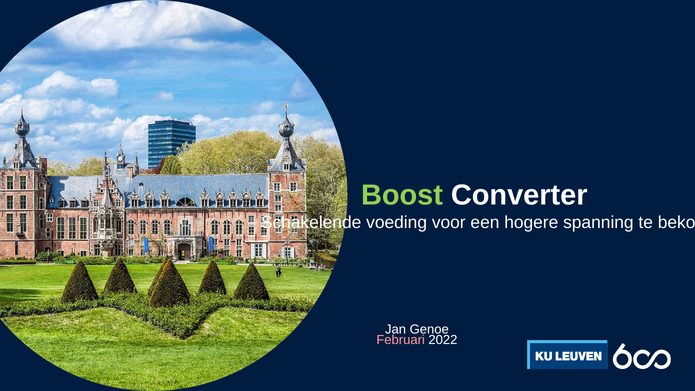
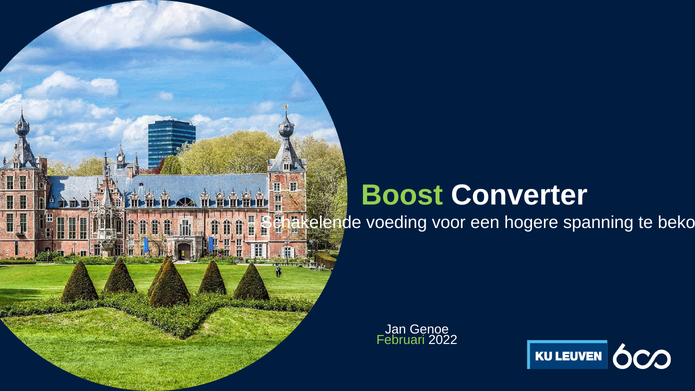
Februari colour: pink -> light green (401, 340)
